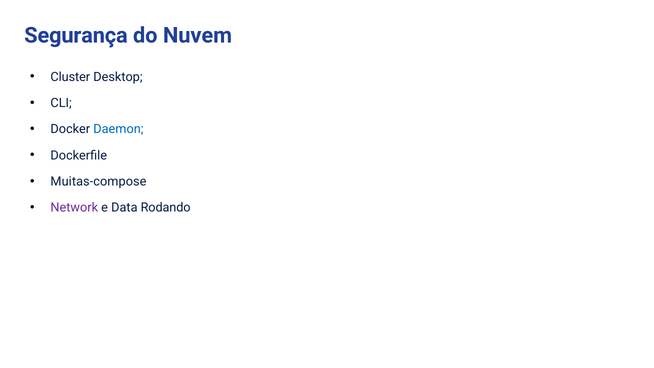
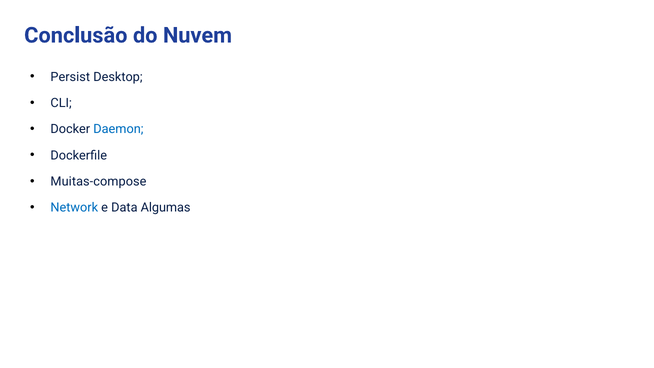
Segurança: Segurança -> Conclusão (76, 35)
Cluster: Cluster -> Persist (70, 77)
Network colour: purple -> blue (74, 208)
Rodando: Rodando -> Algumas (166, 208)
